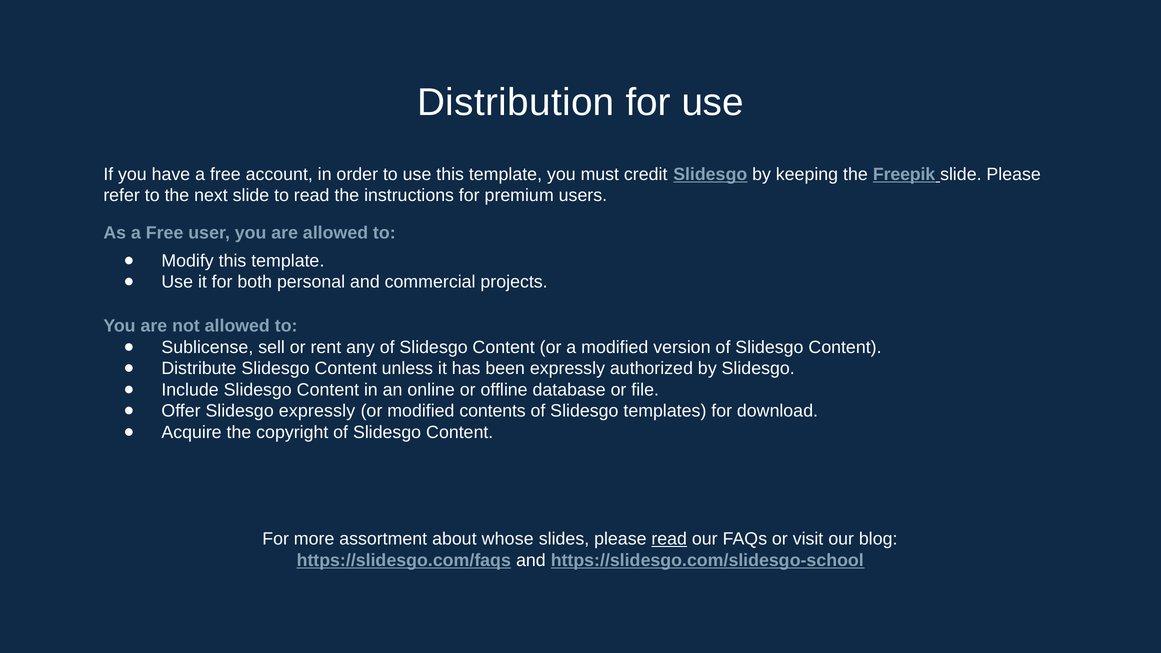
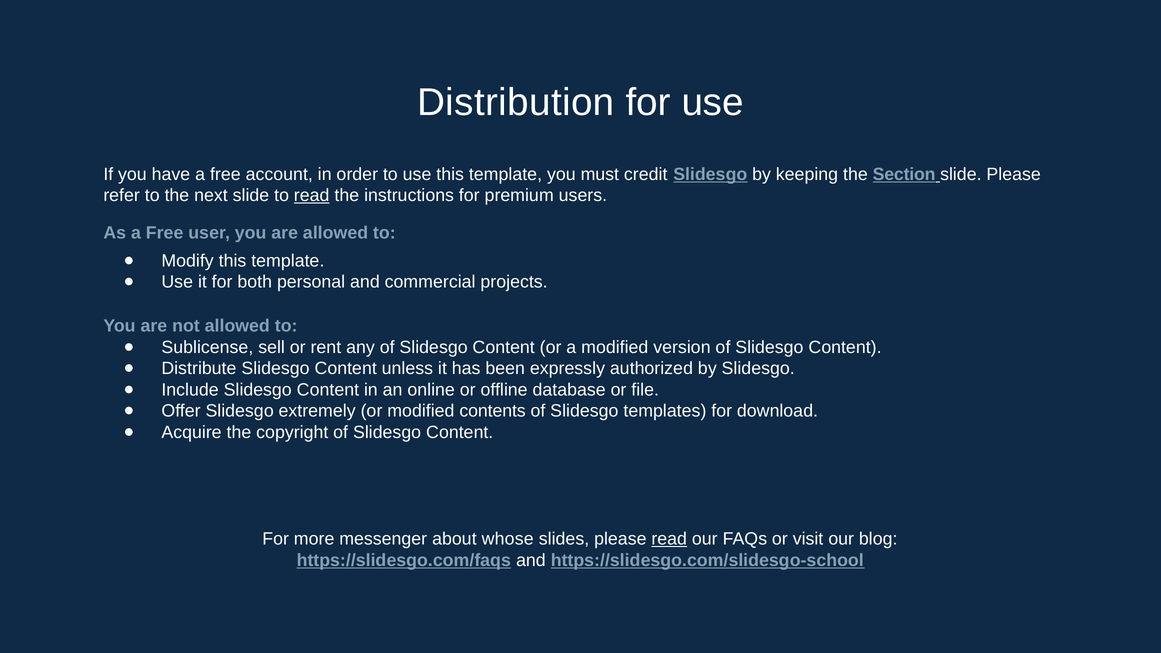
Freepik: Freepik -> Section (904, 174)
read underline: none -> present (312, 196)
Slidesgo expressly: expressly -> extremely (317, 411)
assortment: assortment -> messenger (383, 539)
